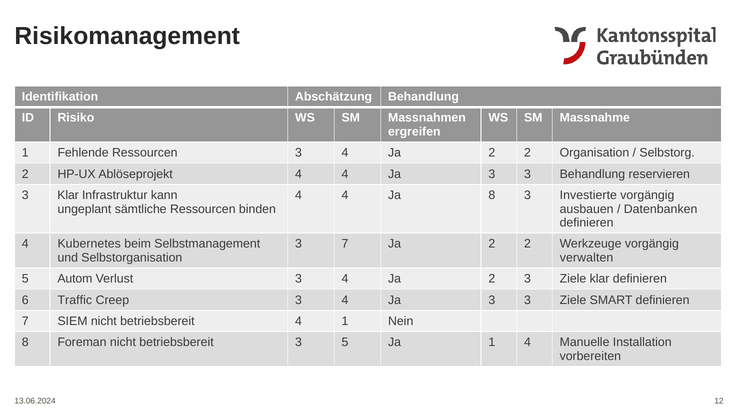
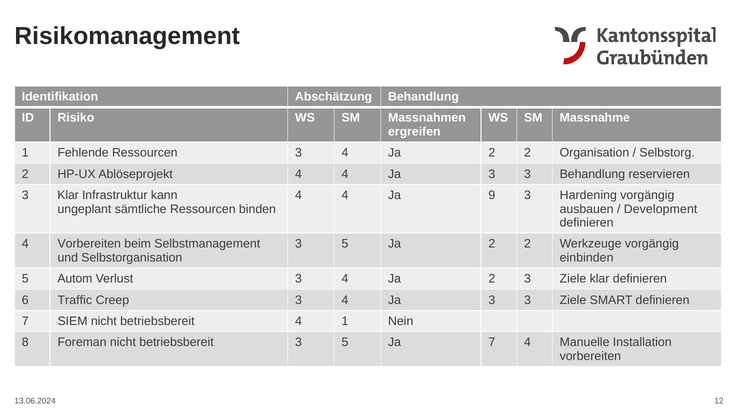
Ja 8: 8 -> 9 (492, 195)
Investierte: Investierte -> Hardening (588, 195)
Datenbanken: Datenbanken -> Development (661, 209)
4 Kubernetes: Kubernetes -> Vorbereiten (89, 244)
7: 7 -> 5 (345, 244)
verwalten: verwalten -> einbinden (587, 258)
Ja 1: 1 -> 7 (492, 343)
